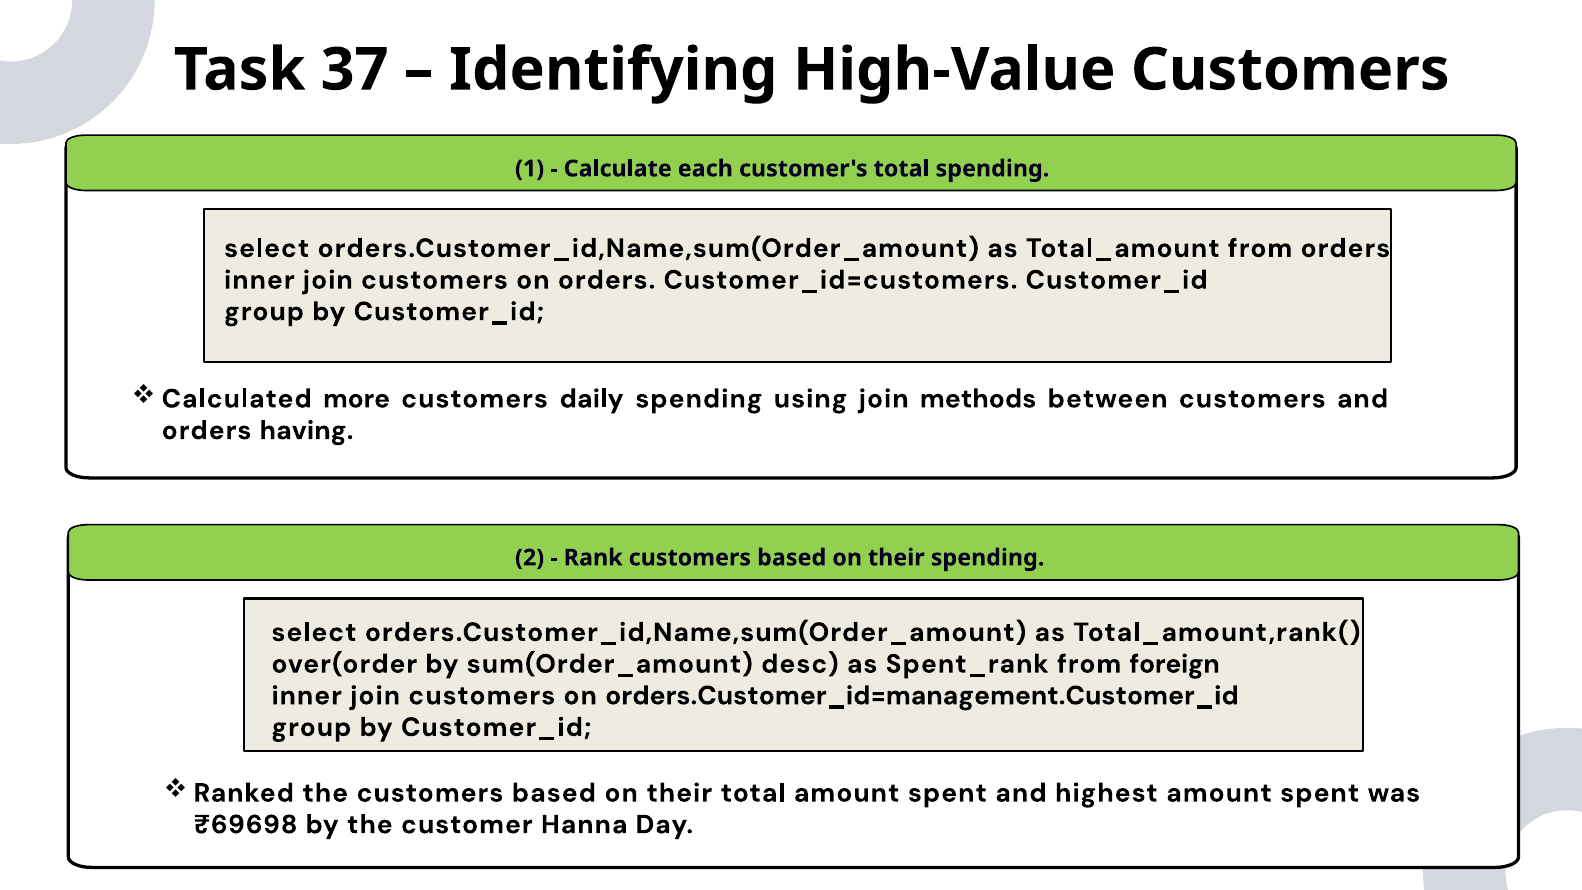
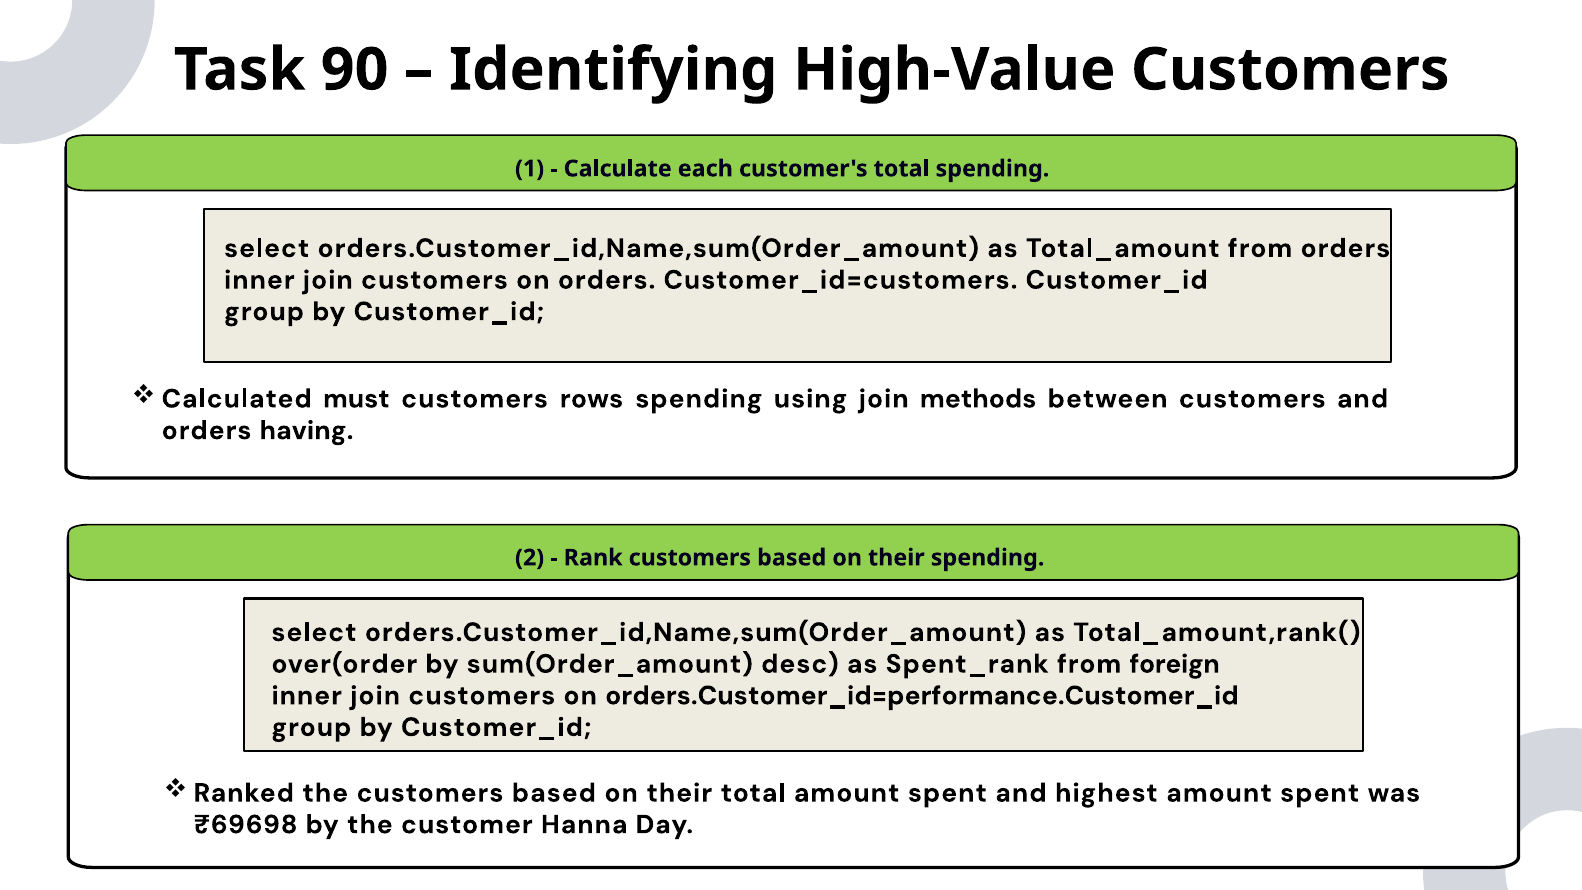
37: 37 -> 90 (355, 70)
more: more -> must (356, 399)
daily: daily -> rows (592, 399)
orders.Customer_id=management.Customer_id: orders.Customer_id=management.Customer_id -> orders.Customer_id=performance.Customer_id (922, 695)
